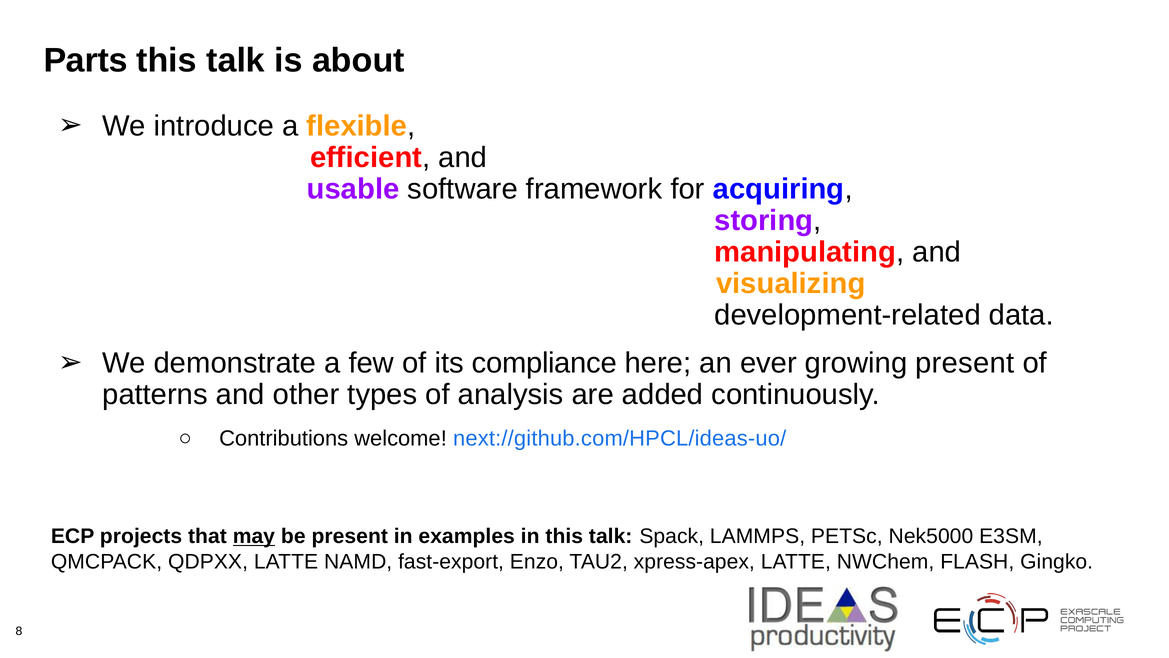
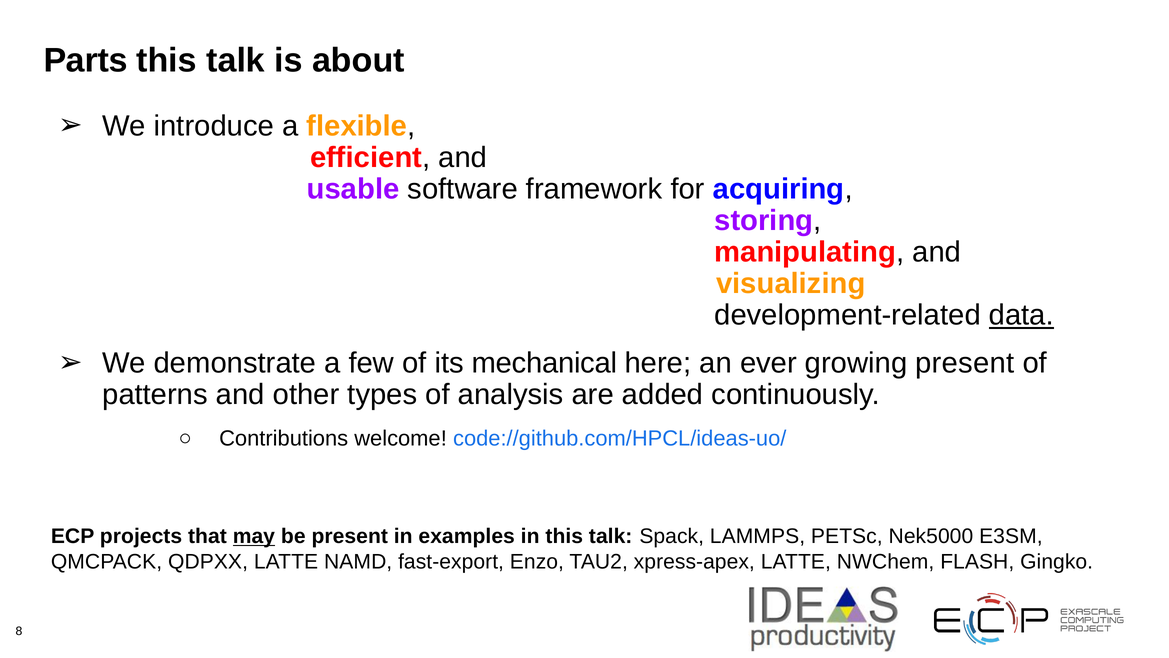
data underline: none -> present (1021, 315)
compliance: compliance -> mechanical (544, 363)
next://github.com/HPCL/ideas-uo/: next://github.com/HPCL/ideas-uo/ -> code://github.com/HPCL/ideas-uo/ (620, 438)
